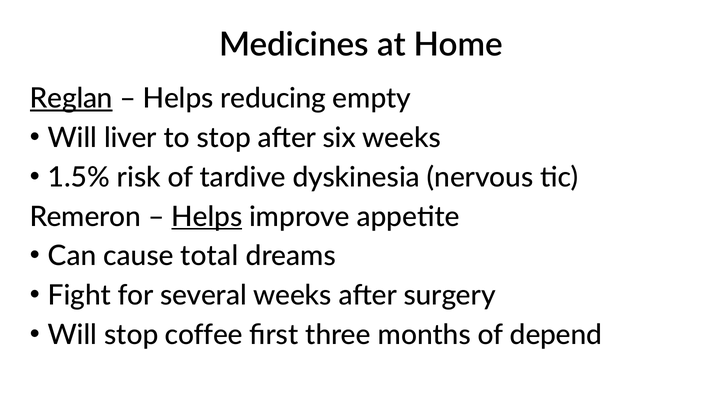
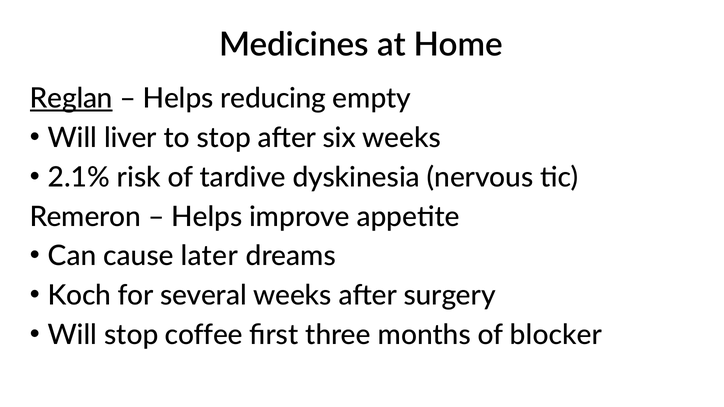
1.5%: 1.5% -> 2.1% (79, 177)
Helps underline: present -> none (207, 217)
total: total -> later (209, 256)
Fight: Fight -> Koch (79, 296)
depend: depend -> blocker (556, 335)
